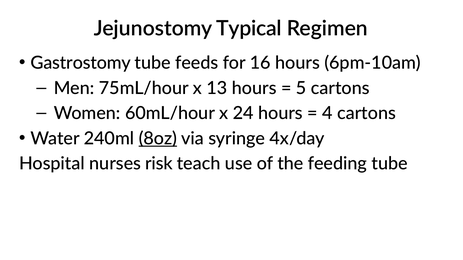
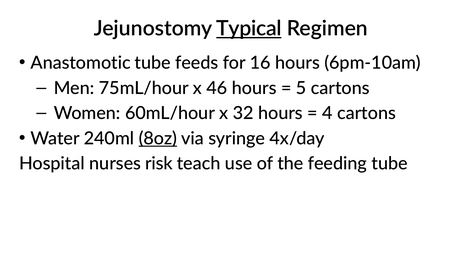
Typical underline: none -> present (249, 29)
Gastrostomy: Gastrostomy -> Anastomotic (81, 63)
13: 13 -> 46 (217, 88)
24: 24 -> 32 (243, 113)
